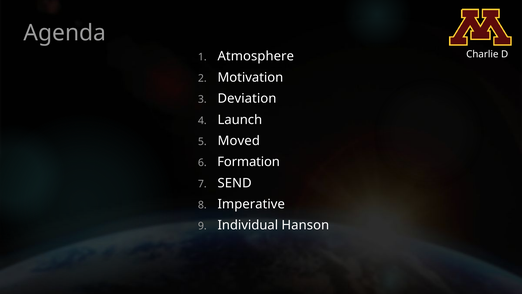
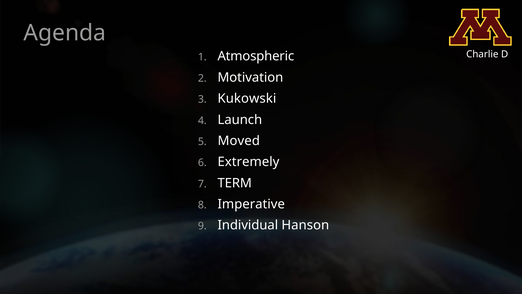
Atmosphere: Atmosphere -> Atmospheric (256, 56)
Deviation: Deviation -> Kukowski (247, 98)
Formation: Formation -> Extremely (248, 162)
SEND: SEND -> TERM (235, 183)
